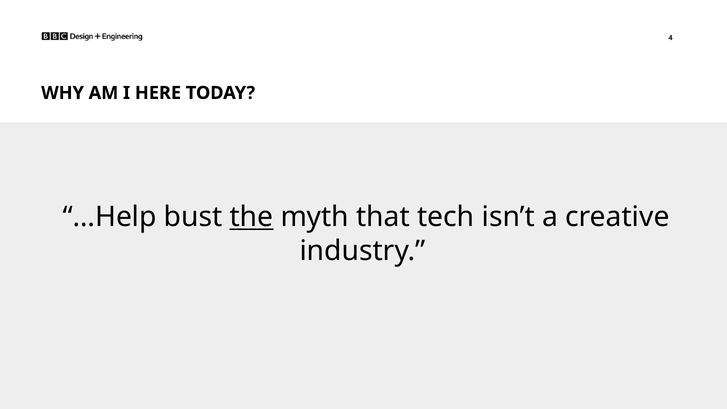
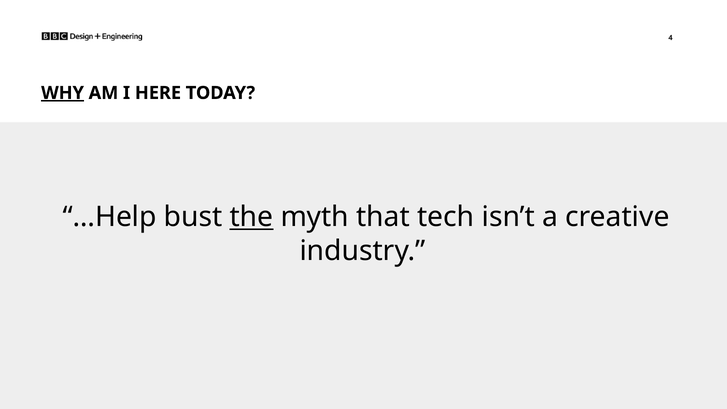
WHY underline: none -> present (63, 93)
